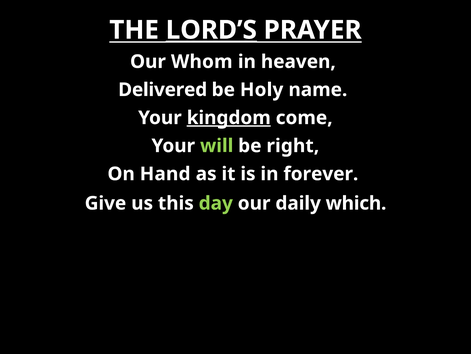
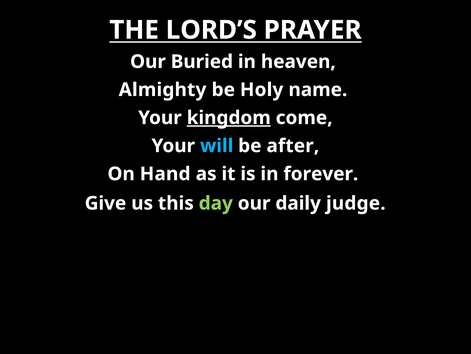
LORD’S underline: present -> none (211, 30)
Whom: Whom -> Buried (202, 62)
Delivered: Delivered -> Almighty (163, 90)
will colour: light green -> light blue (217, 146)
right: right -> after (293, 146)
which: which -> judge (356, 203)
